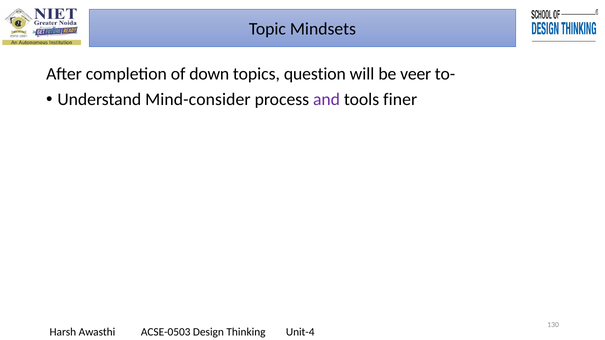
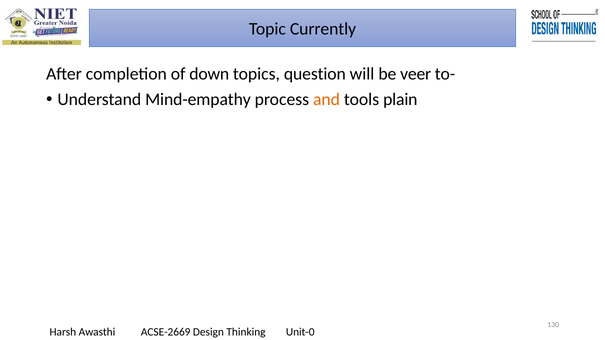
Mindsets: Mindsets -> Currently (323, 29)
Mind-consider: Mind-consider -> Mind-empathy (198, 100)
and colour: purple -> orange (327, 100)
finer: finer -> plain (400, 100)
ACSE-0503: ACSE-0503 -> ACSE-2669 (166, 332)
Unit-4: Unit-4 -> Unit-0 (300, 332)
